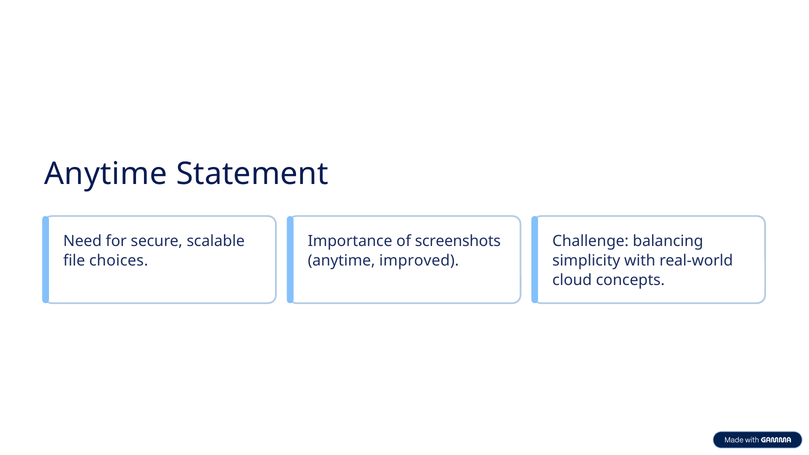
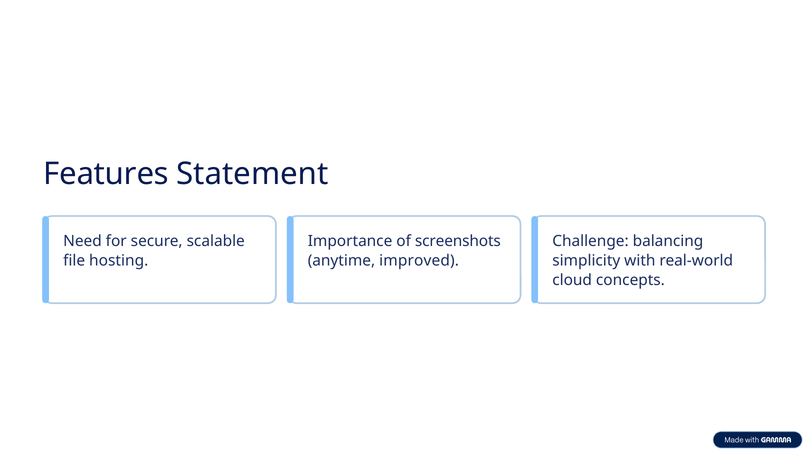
Anytime: Anytime -> Features (106, 174)
choices: choices -> hosting (119, 261)
